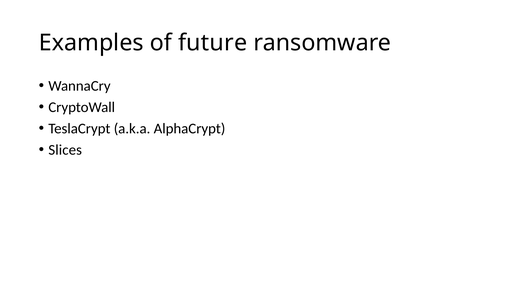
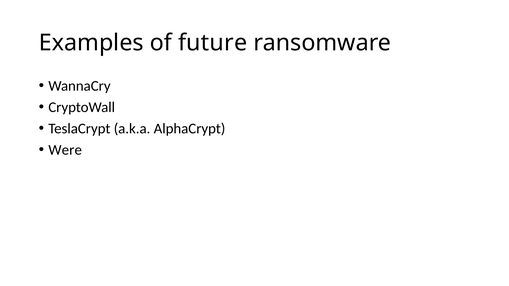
Slices: Slices -> Were (65, 150)
